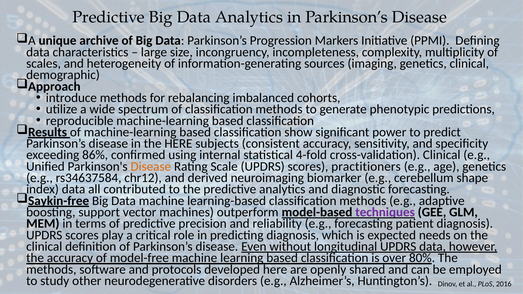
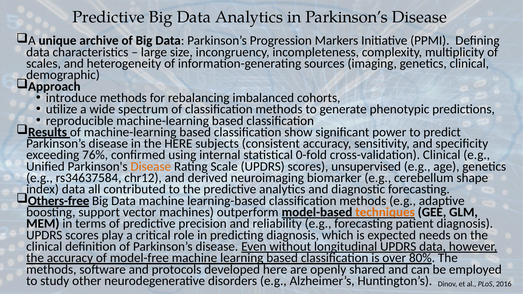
86%: 86% -> 76% (95, 155)
4-fold: 4-fold -> 0-fold (311, 155)
practitioners: practitioners -> unsupervised (366, 167)
Saykin-free: Saykin-free -> Others-free (59, 201)
techniques colour: purple -> orange (385, 212)
